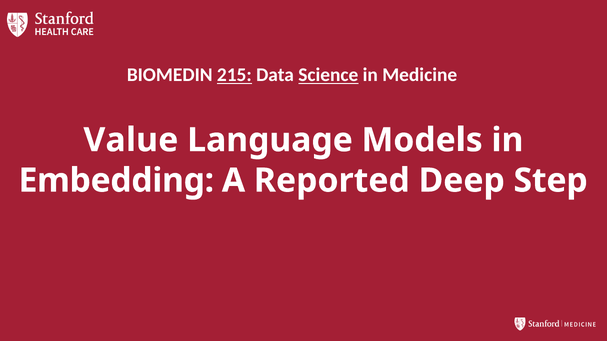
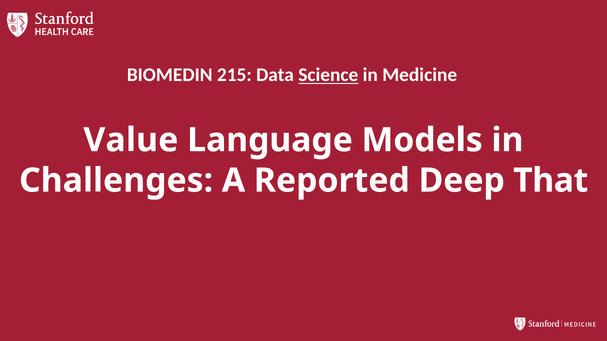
215 underline: present -> none (234, 75)
Embedding: Embedding -> Challenges (116, 181)
Step: Step -> That (551, 181)
